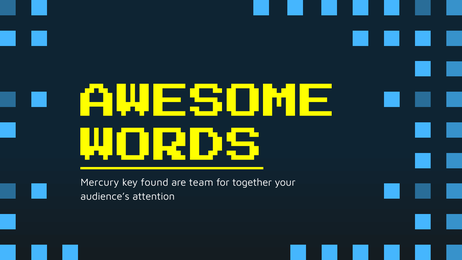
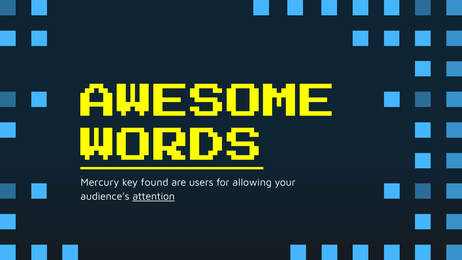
team: team -> users (201, 182)
together: together -> allowing (252, 182)
attention underline: none -> present (154, 196)
